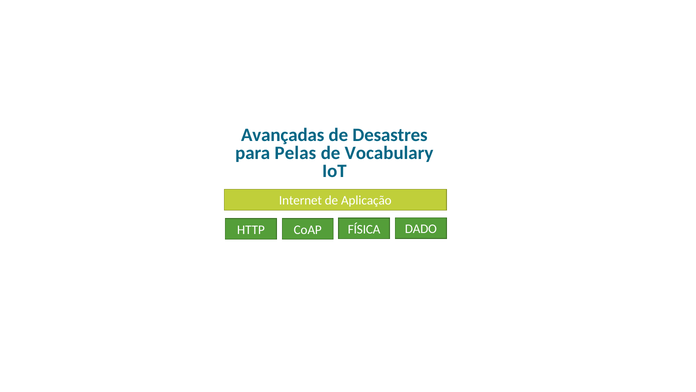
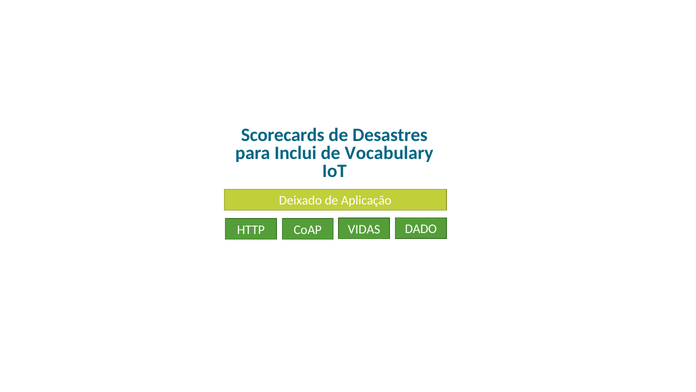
Avançadas: Avançadas -> Scorecards (283, 135)
Pelas: Pelas -> Inclui (296, 153)
Internet: Internet -> Deixado (300, 200)
FÍSICA: FÍSICA -> VIDAS (364, 229)
